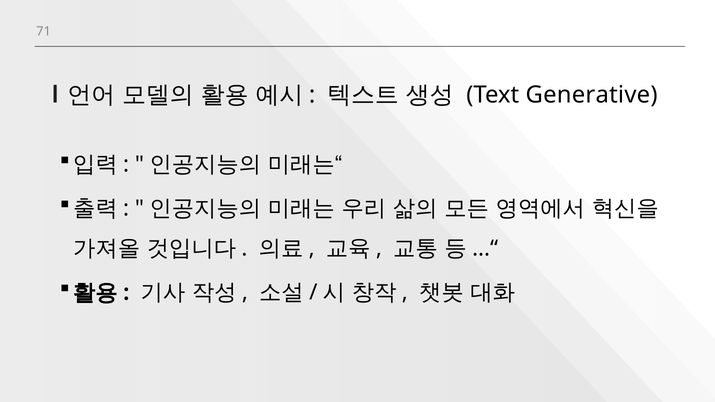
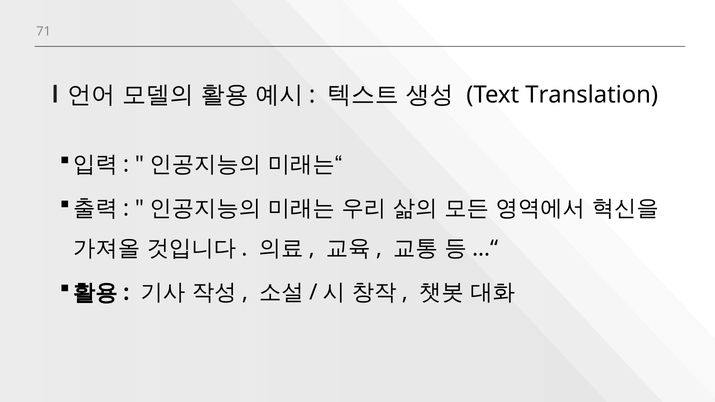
Generative: Generative -> Translation (592, 95)
